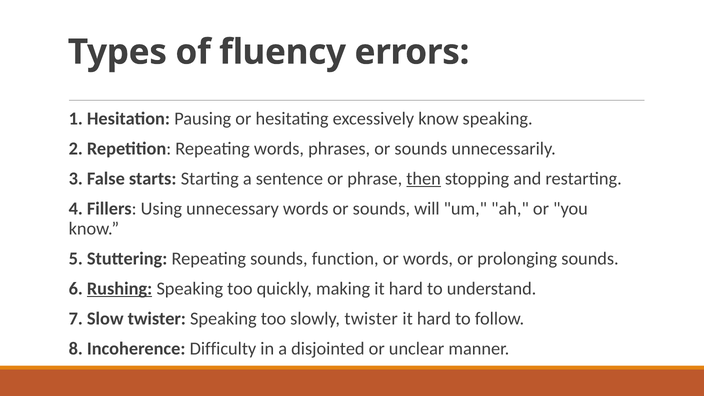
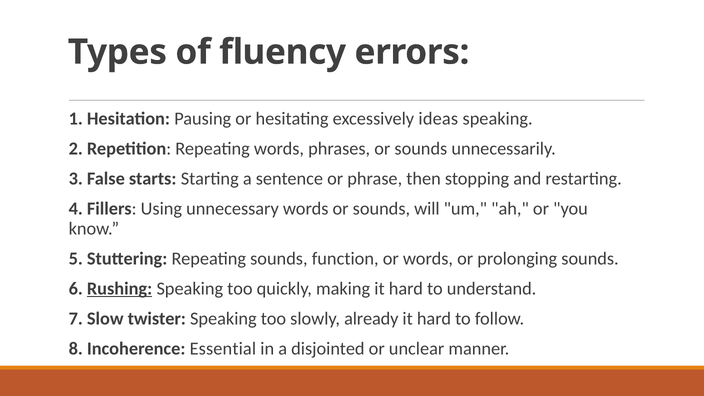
excessively know: know -> ideas (438, 119)
then underline: present -> none (424, 179)
slowly twister: twister -> already (371, 319)
Difficulty: Difficulty -> Essential (223, 349)
